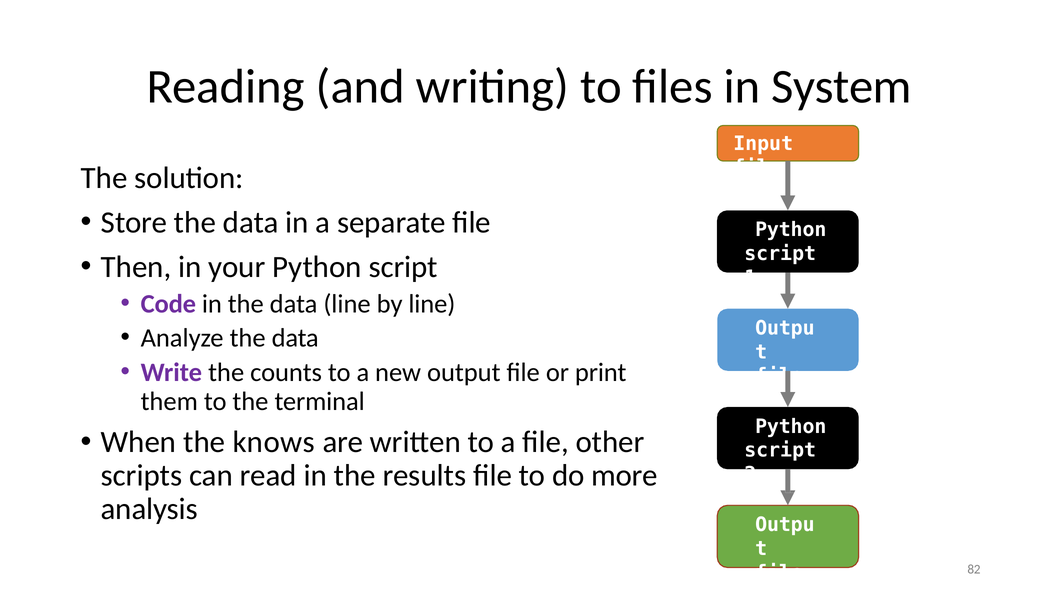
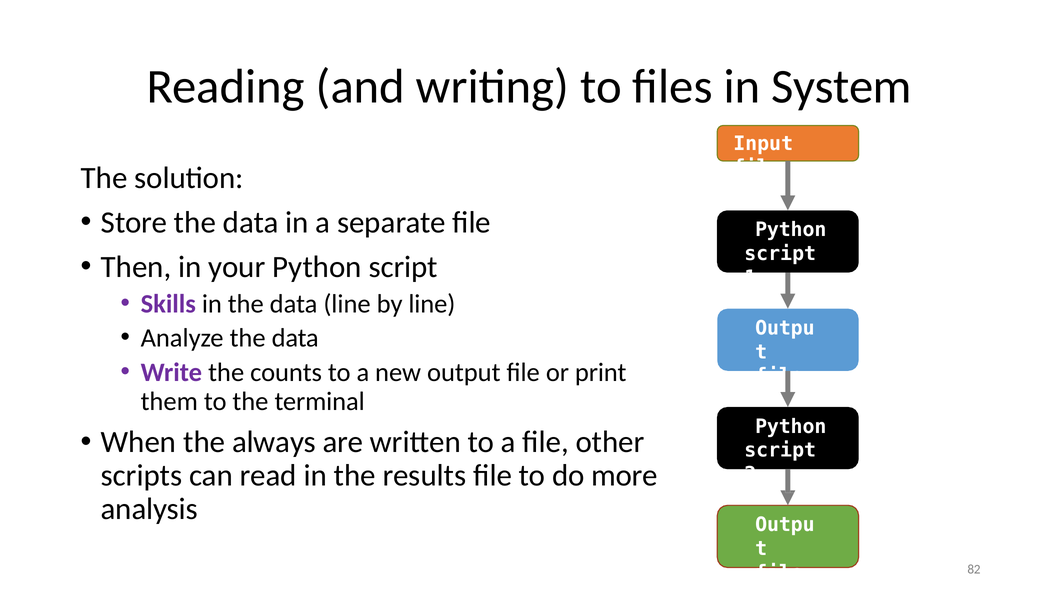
Code: Code -> Skills (168, 304)
knows: knows -> always (274, 443)
